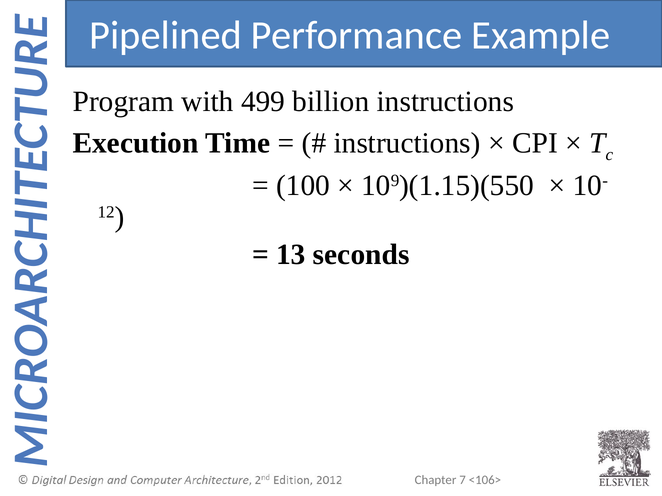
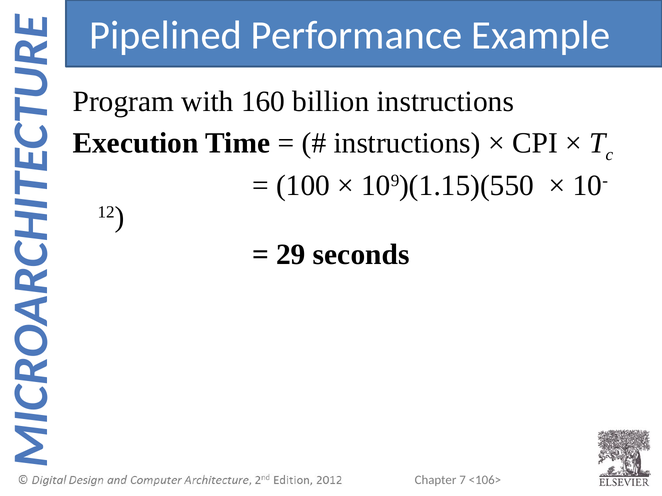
499: 499 -> 160 (263, 102)
13: 13 -> 29 (291, 255)
